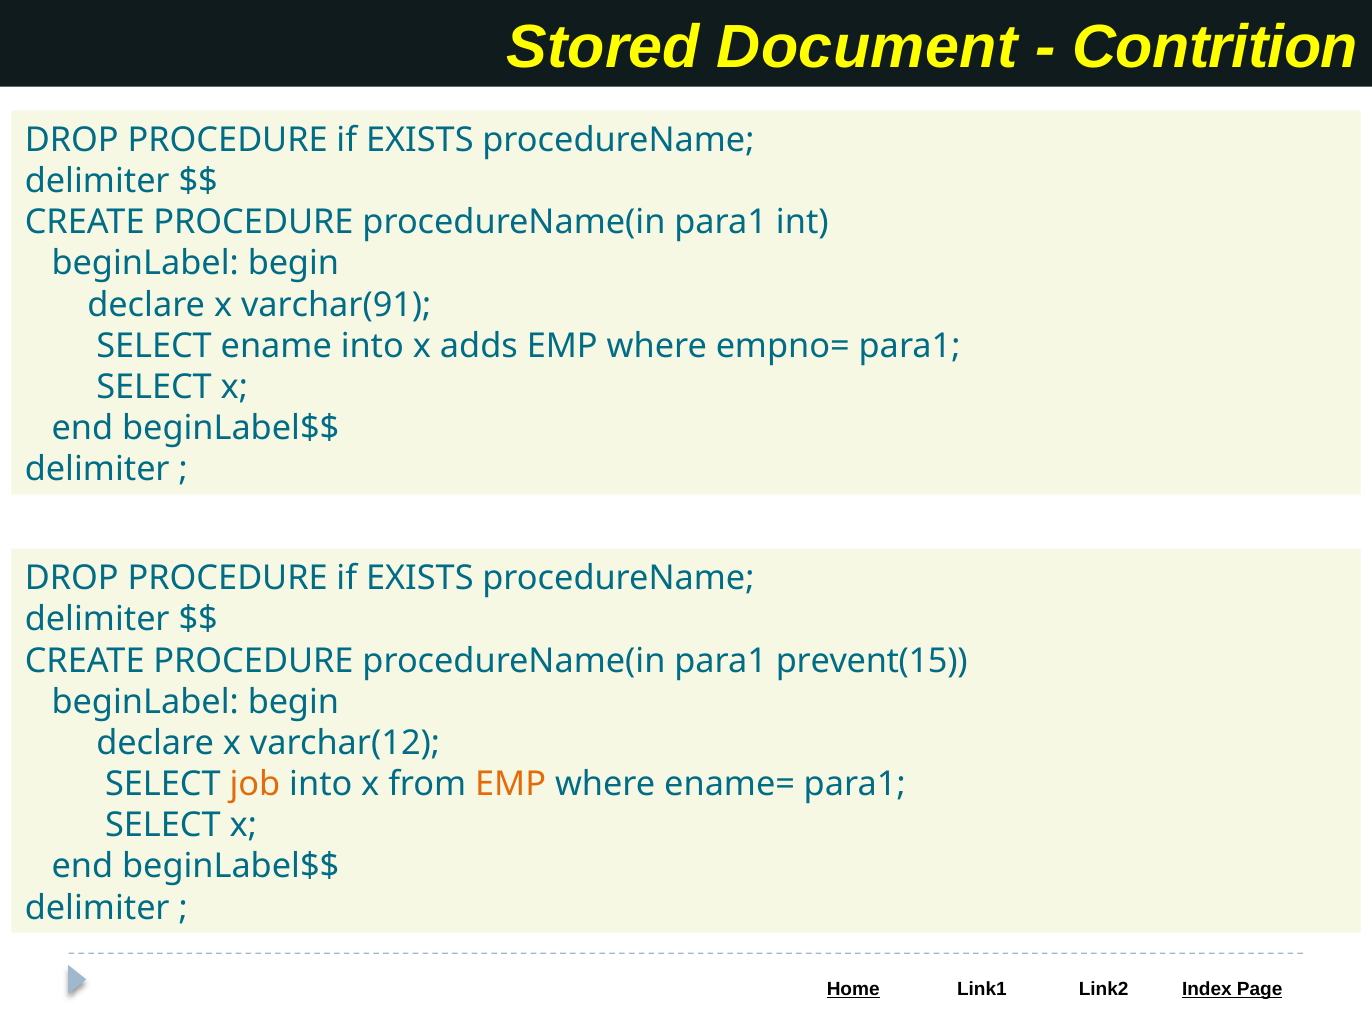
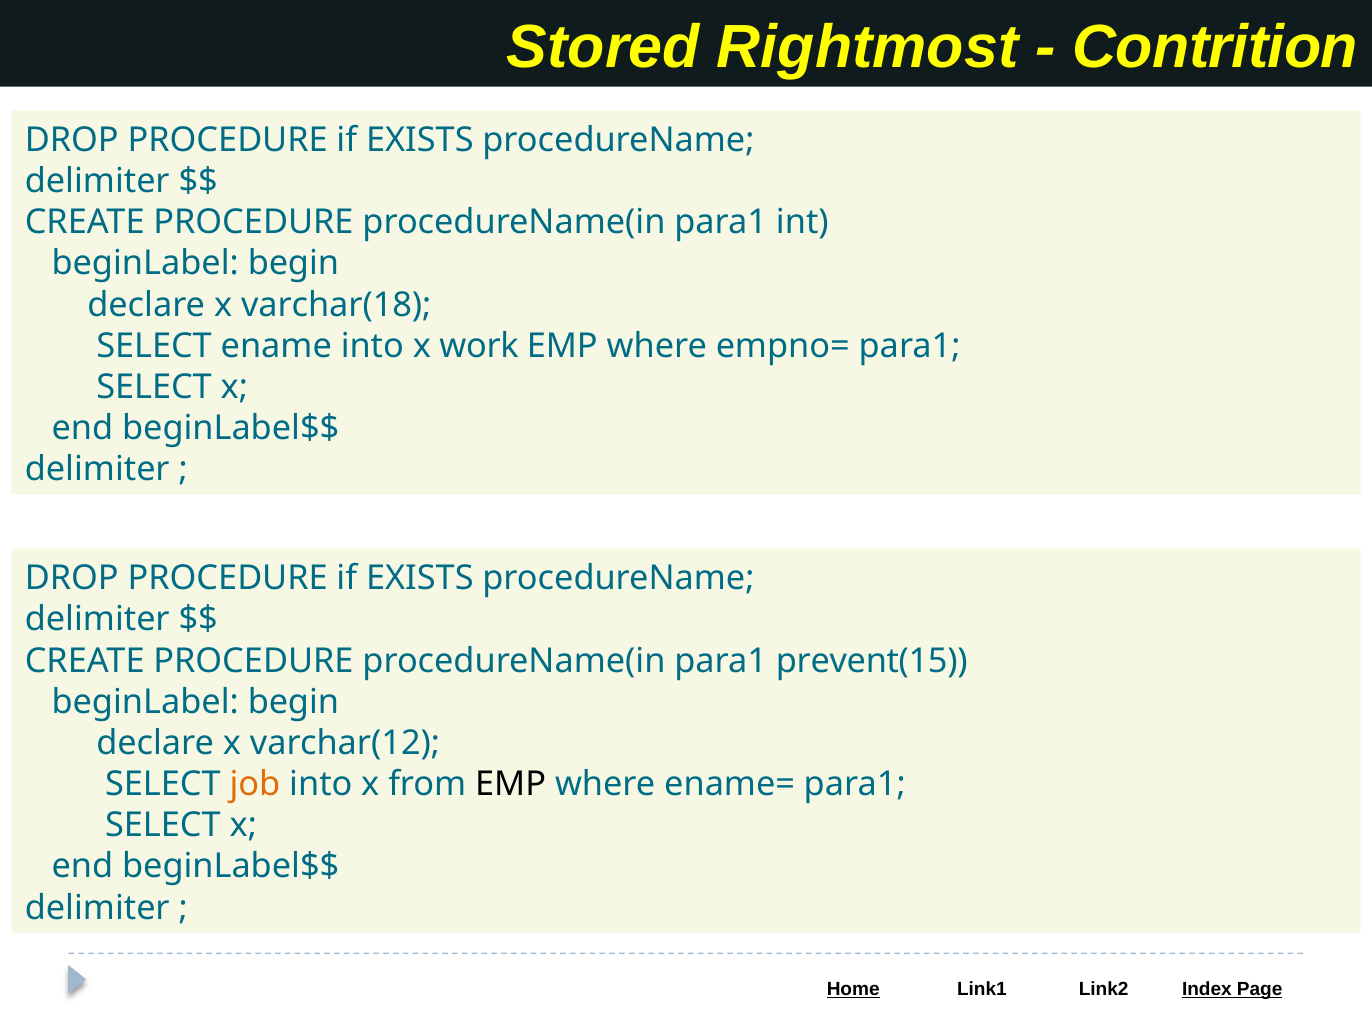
Document: Document -> Rightmost (868, 48)
varchar(91: varchar(91 -> varchar(18 (336, 305)
adds: adds -> work (479, 346)
EMP colour: orange -> black (511, 784)
